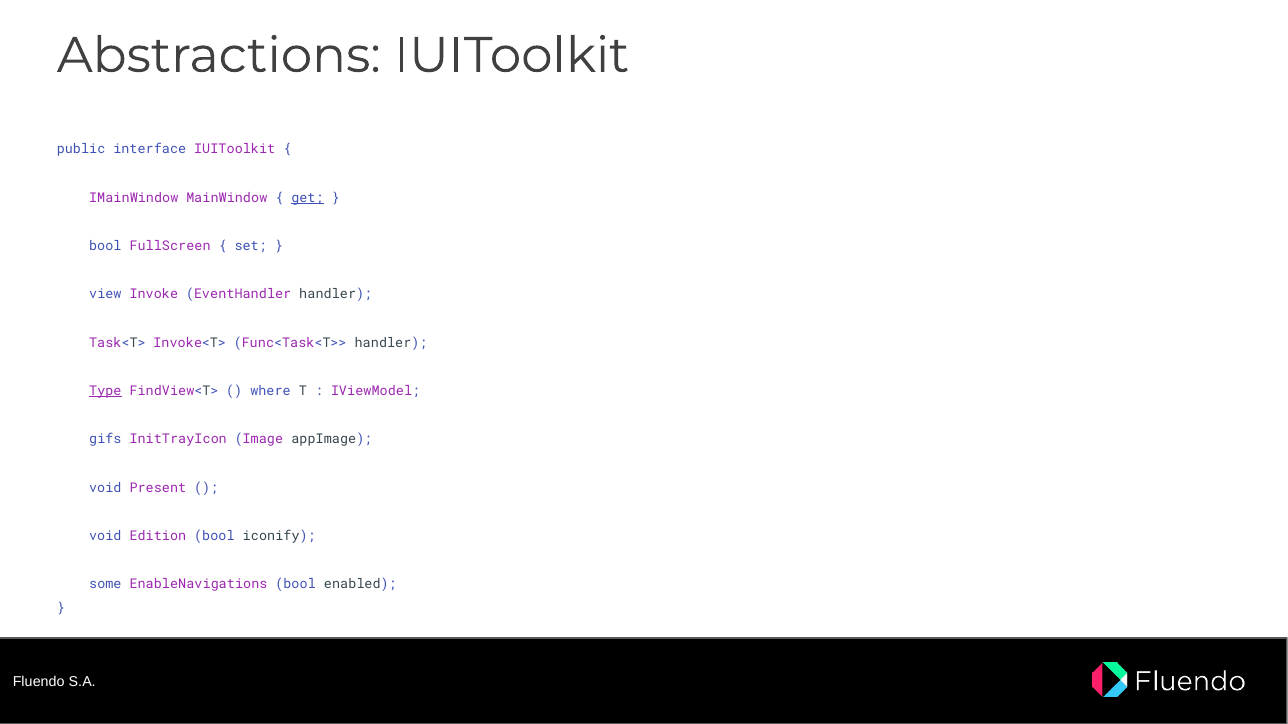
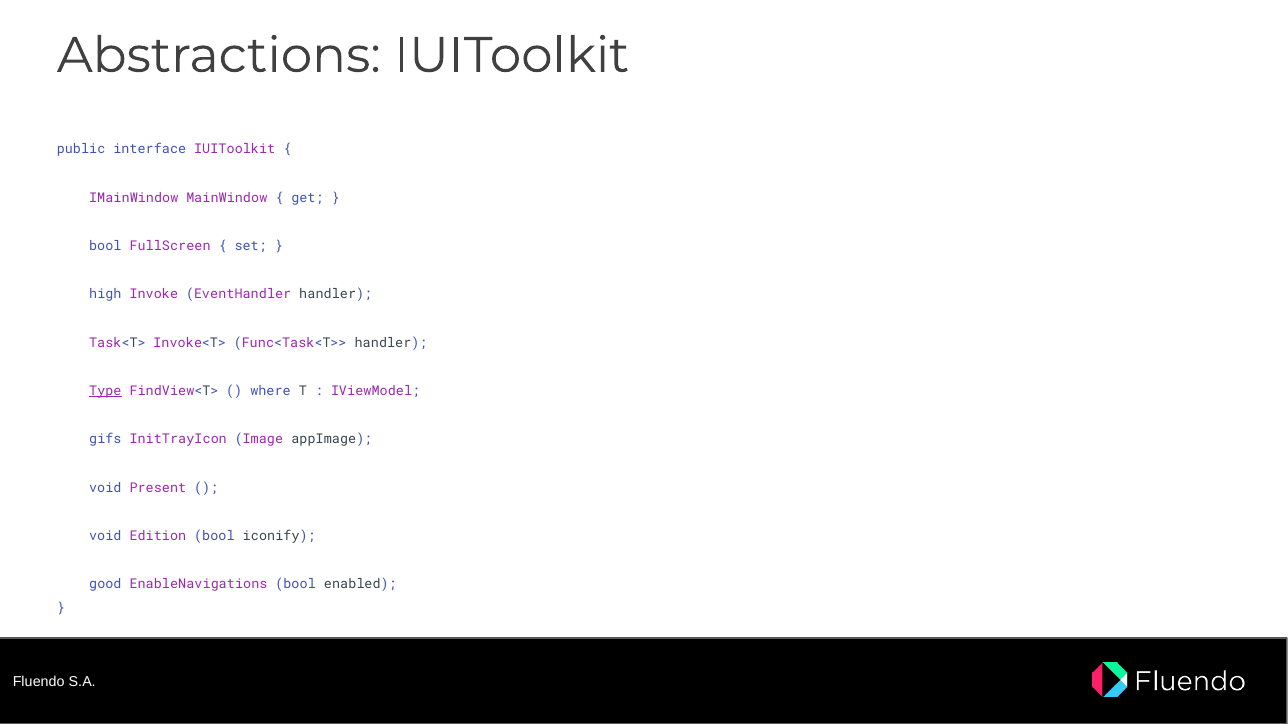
get underline: present -> none (307, 198)
view: view -> high (105, 294)
some: some -> good (105, 585)
